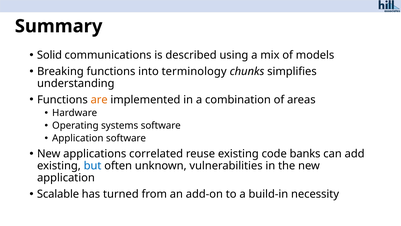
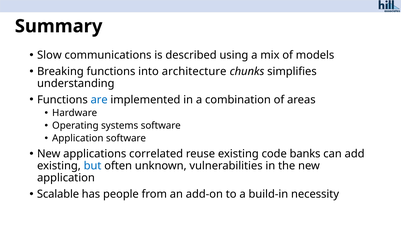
Solid: Solid -> Slow (49, 55)
terminology: terminology -> architecture (194, 71)
are colour: orange -> blue (99, 99)
turned: turned -> people (121, 194)
